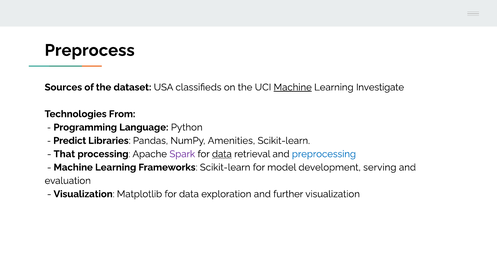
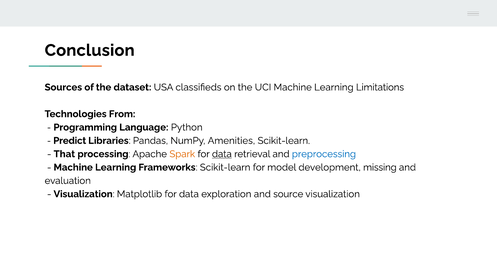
Preprocess: Preprocess -> Conclusion (90, 50)
Machine underline: present -> none (293, 87)
Investigate: Investigate -> Limitations (380, 87)
Spark colour: purple -> orange (182, 154)
serving: serving -> missing (380, 167)
further: further -> source (288, 194)
